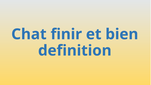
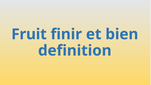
Chat: Chat -> Fruit (29, 34)
